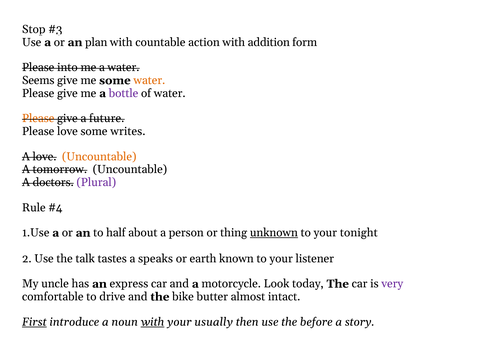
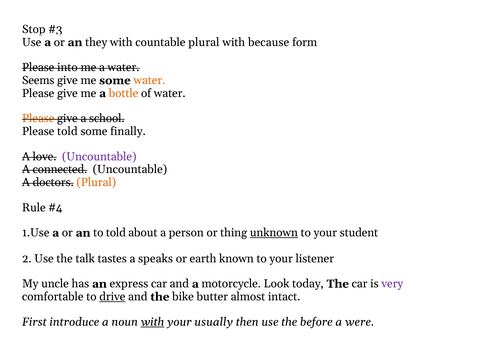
plan: plan -> they (96, 42)
countable action: action -> plural (204, 42)
addition: addition -> because (269, 42)
bottle colour: purple -> orange (124, 93)
future: future -> school (107, 118)
Please love: love -> told (67, 131)
writes: writes -> finally (128, 131)
Uncountable colour: orange -> purple (99, 157)
tomorrow: tomorrow -> connected (60, 169)
Plural colour: purple -> orange (96, 182)
to half: half -> told (116, 233)
tonight: tonight -> student (359, 233)
drive underline: none -> present (112, 297)
First underline: present -> none (34, 322)
story: story -> were (360, 322)
